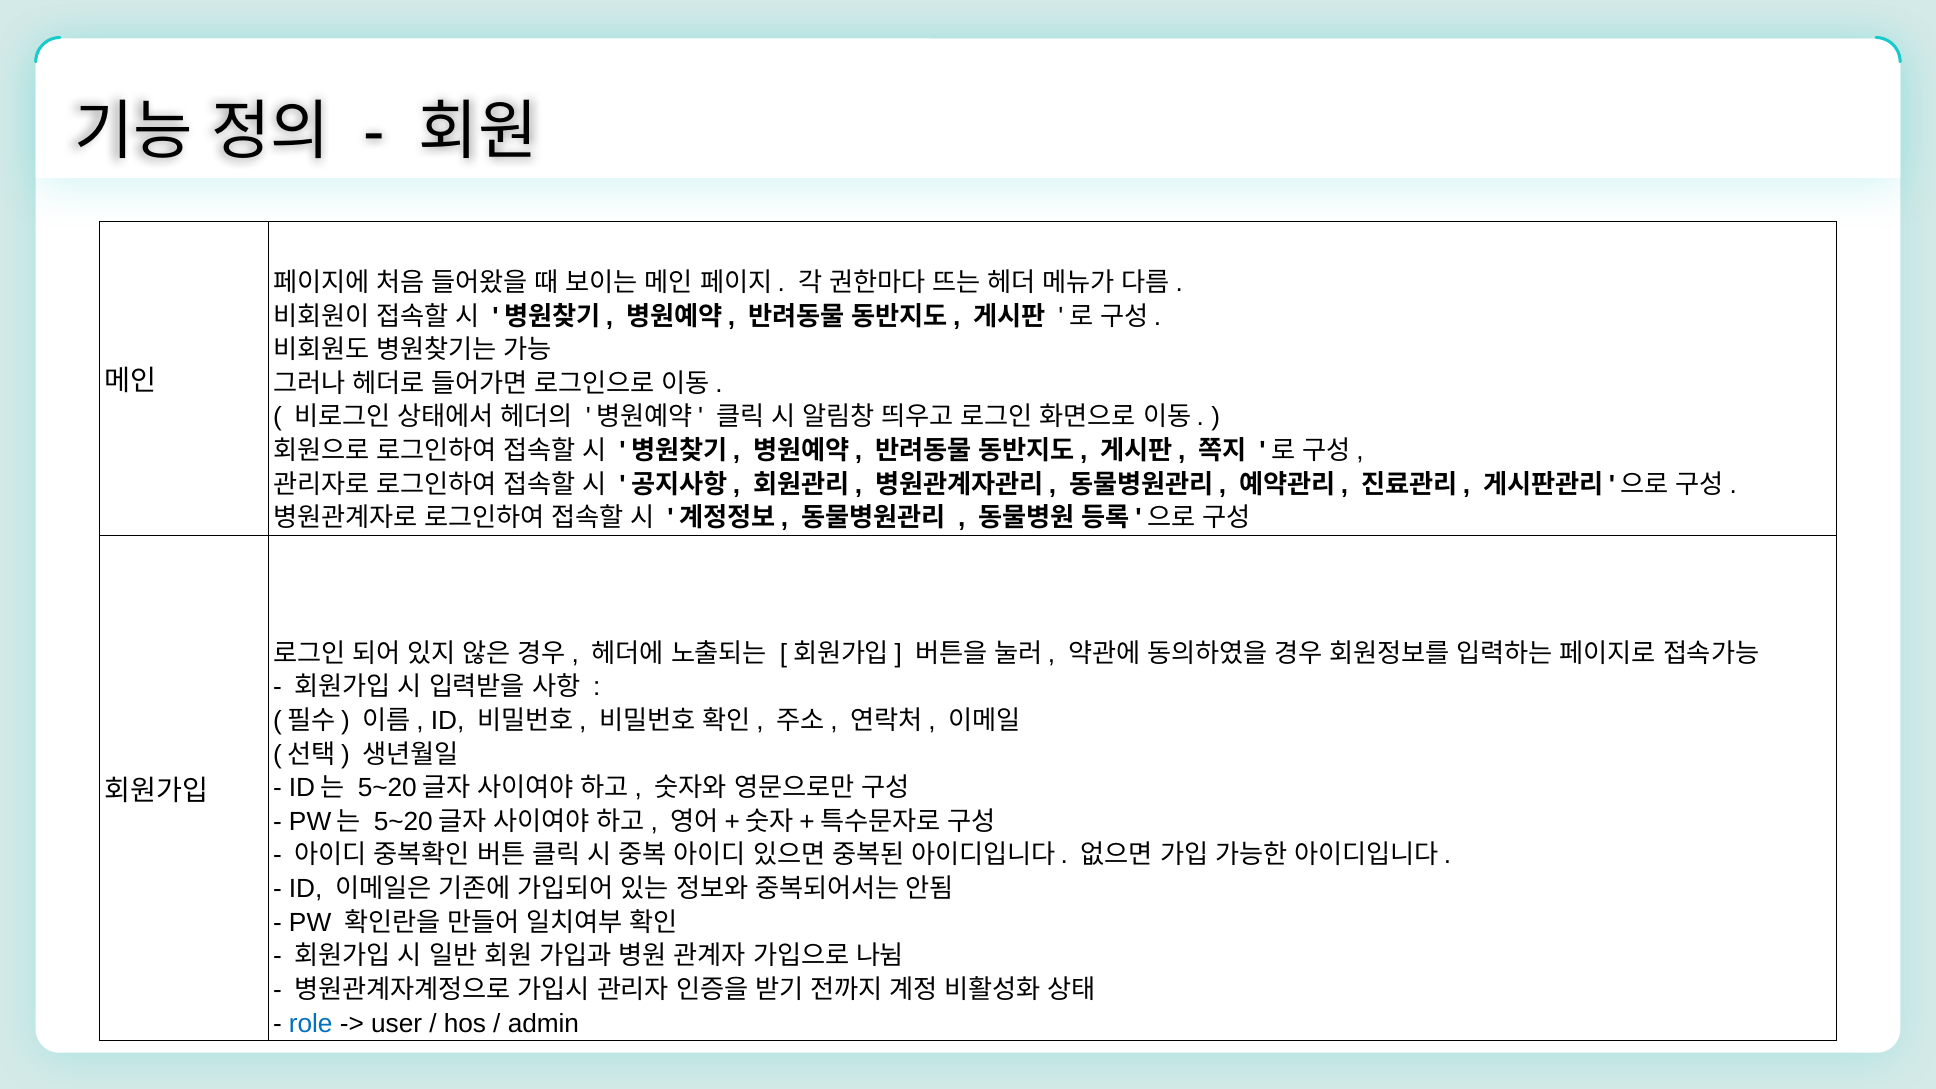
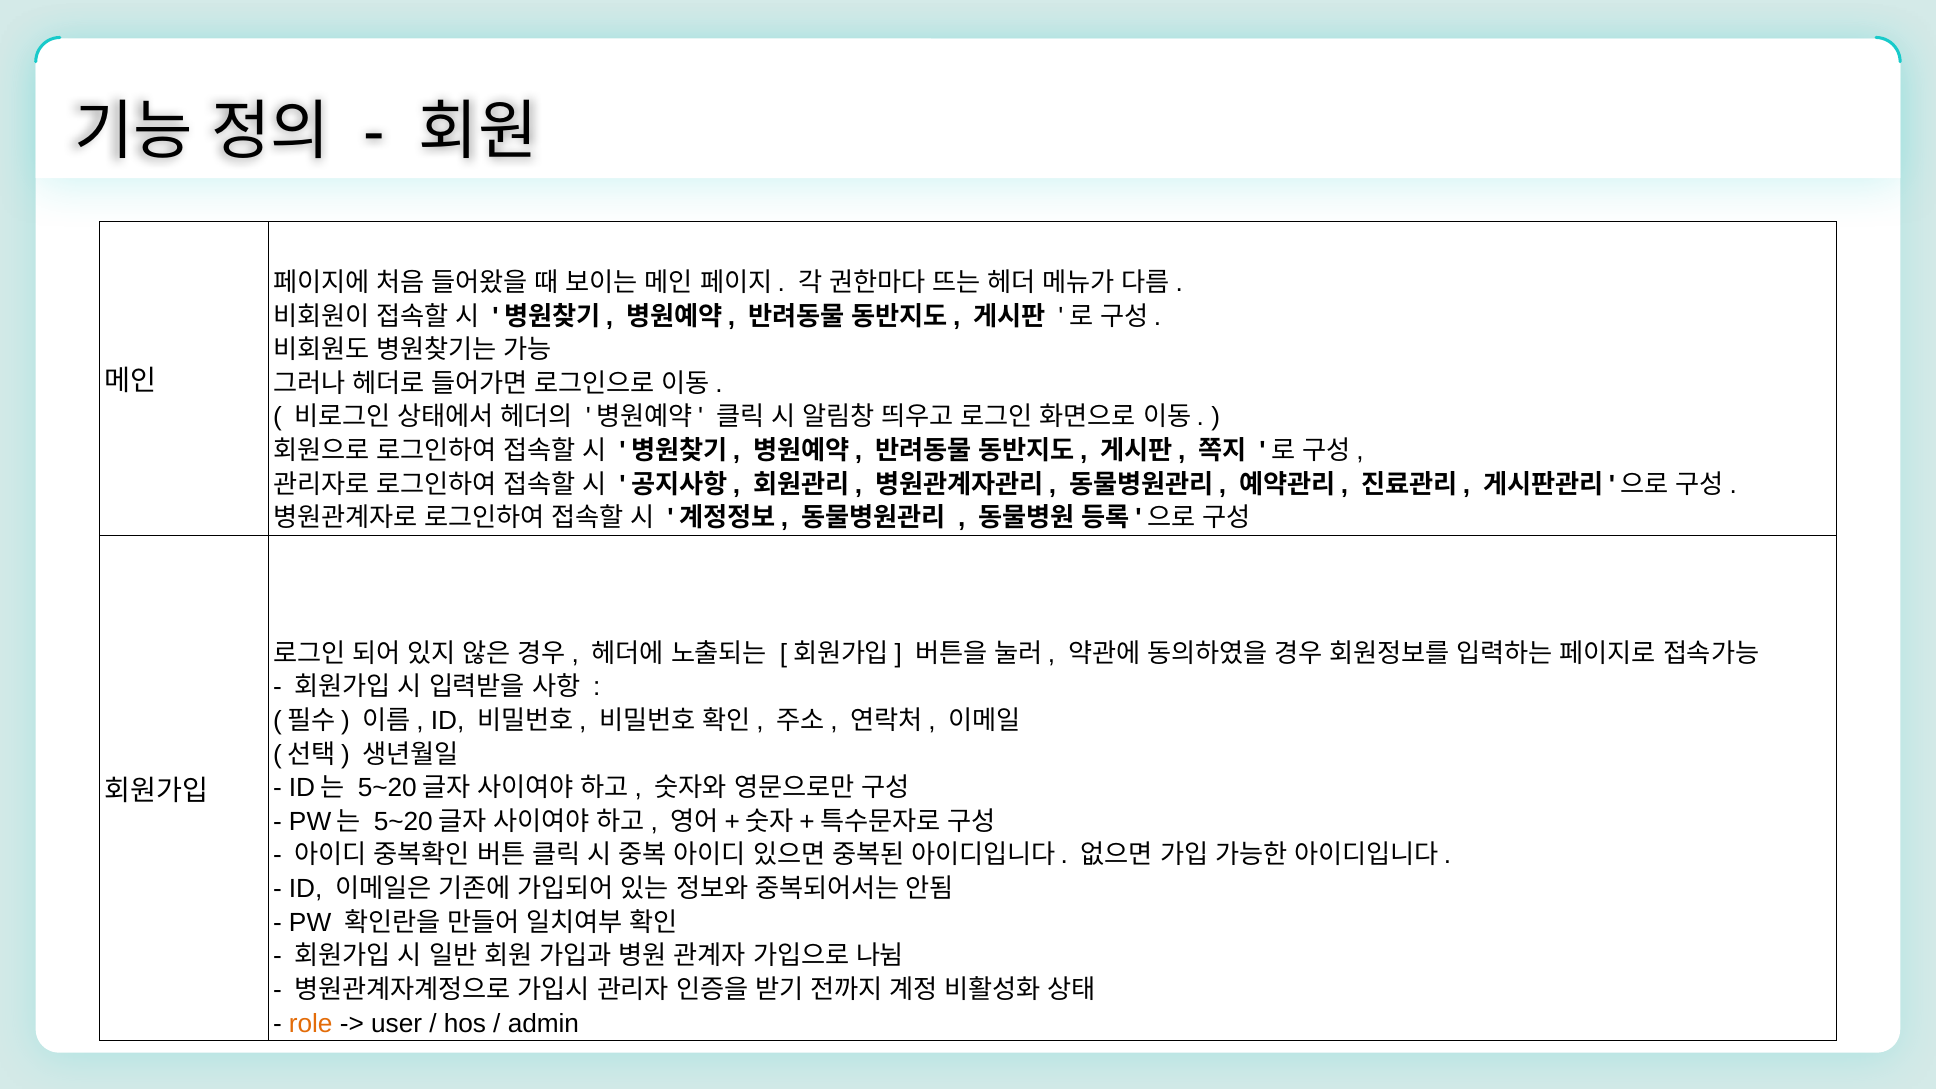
role colour: blue -> orange (311, 1023)
